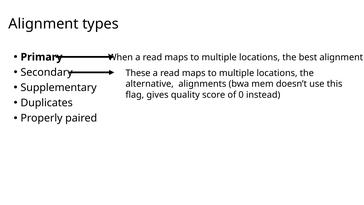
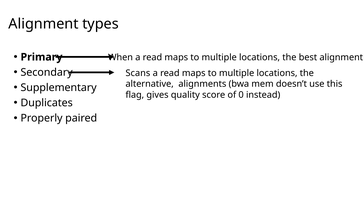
These: These -> Scans (138, 73)
